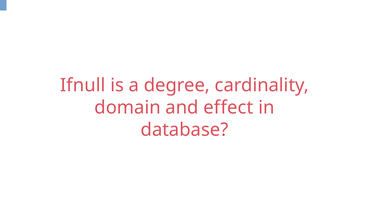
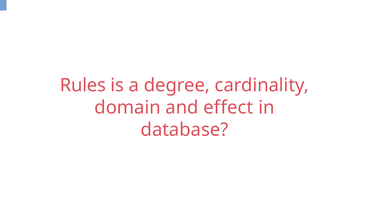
Ifnull: Ifnull -> Rules (83, 85)
